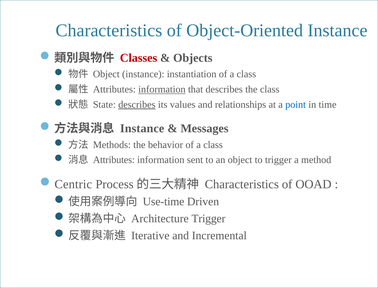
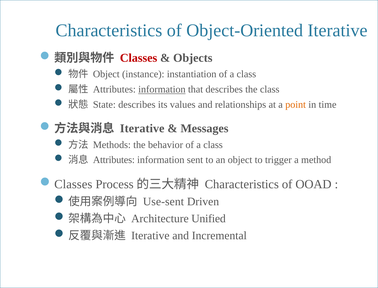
Object-Oriented Instance: Instance -> Iterative (338, 31)
describes underline: present -> none (137, 105)
point colour: blue -> orange (296, 105)
Instance: Instance -> Iterative (142, 128)
Centric: Centric -> Classes (73, 184)
Use-time: Use-time -> Use-sent (163, 202)
Architecture Trigger: Trigger -> Unified (209, 219)
